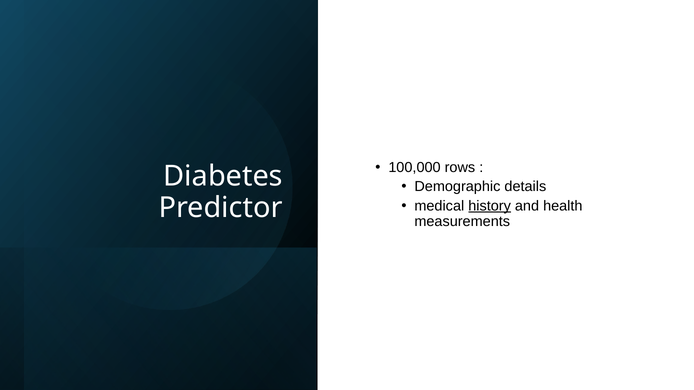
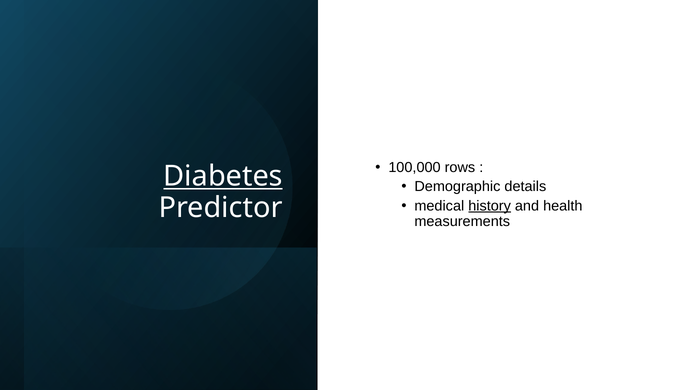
Diabetes underline: none -> present (223, 177)
